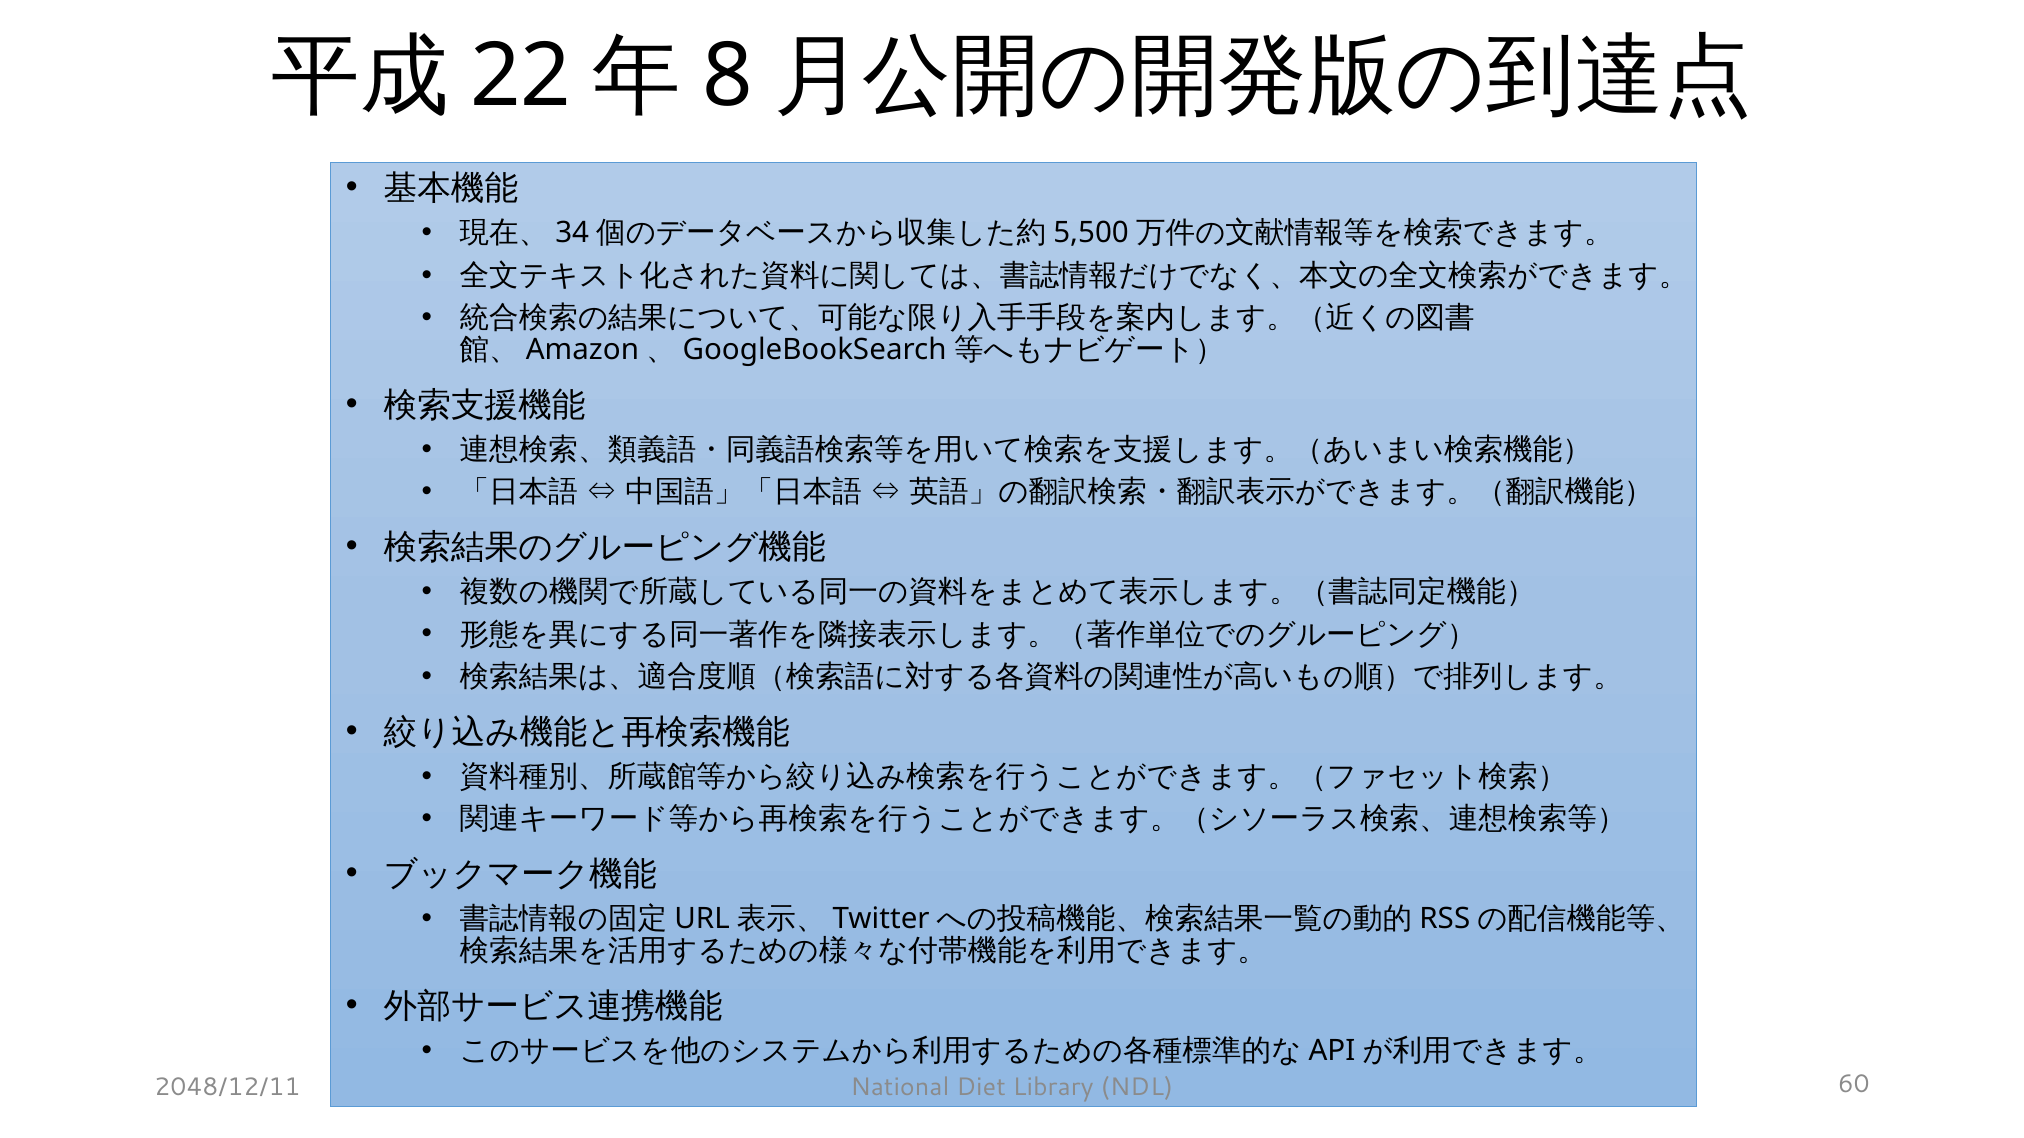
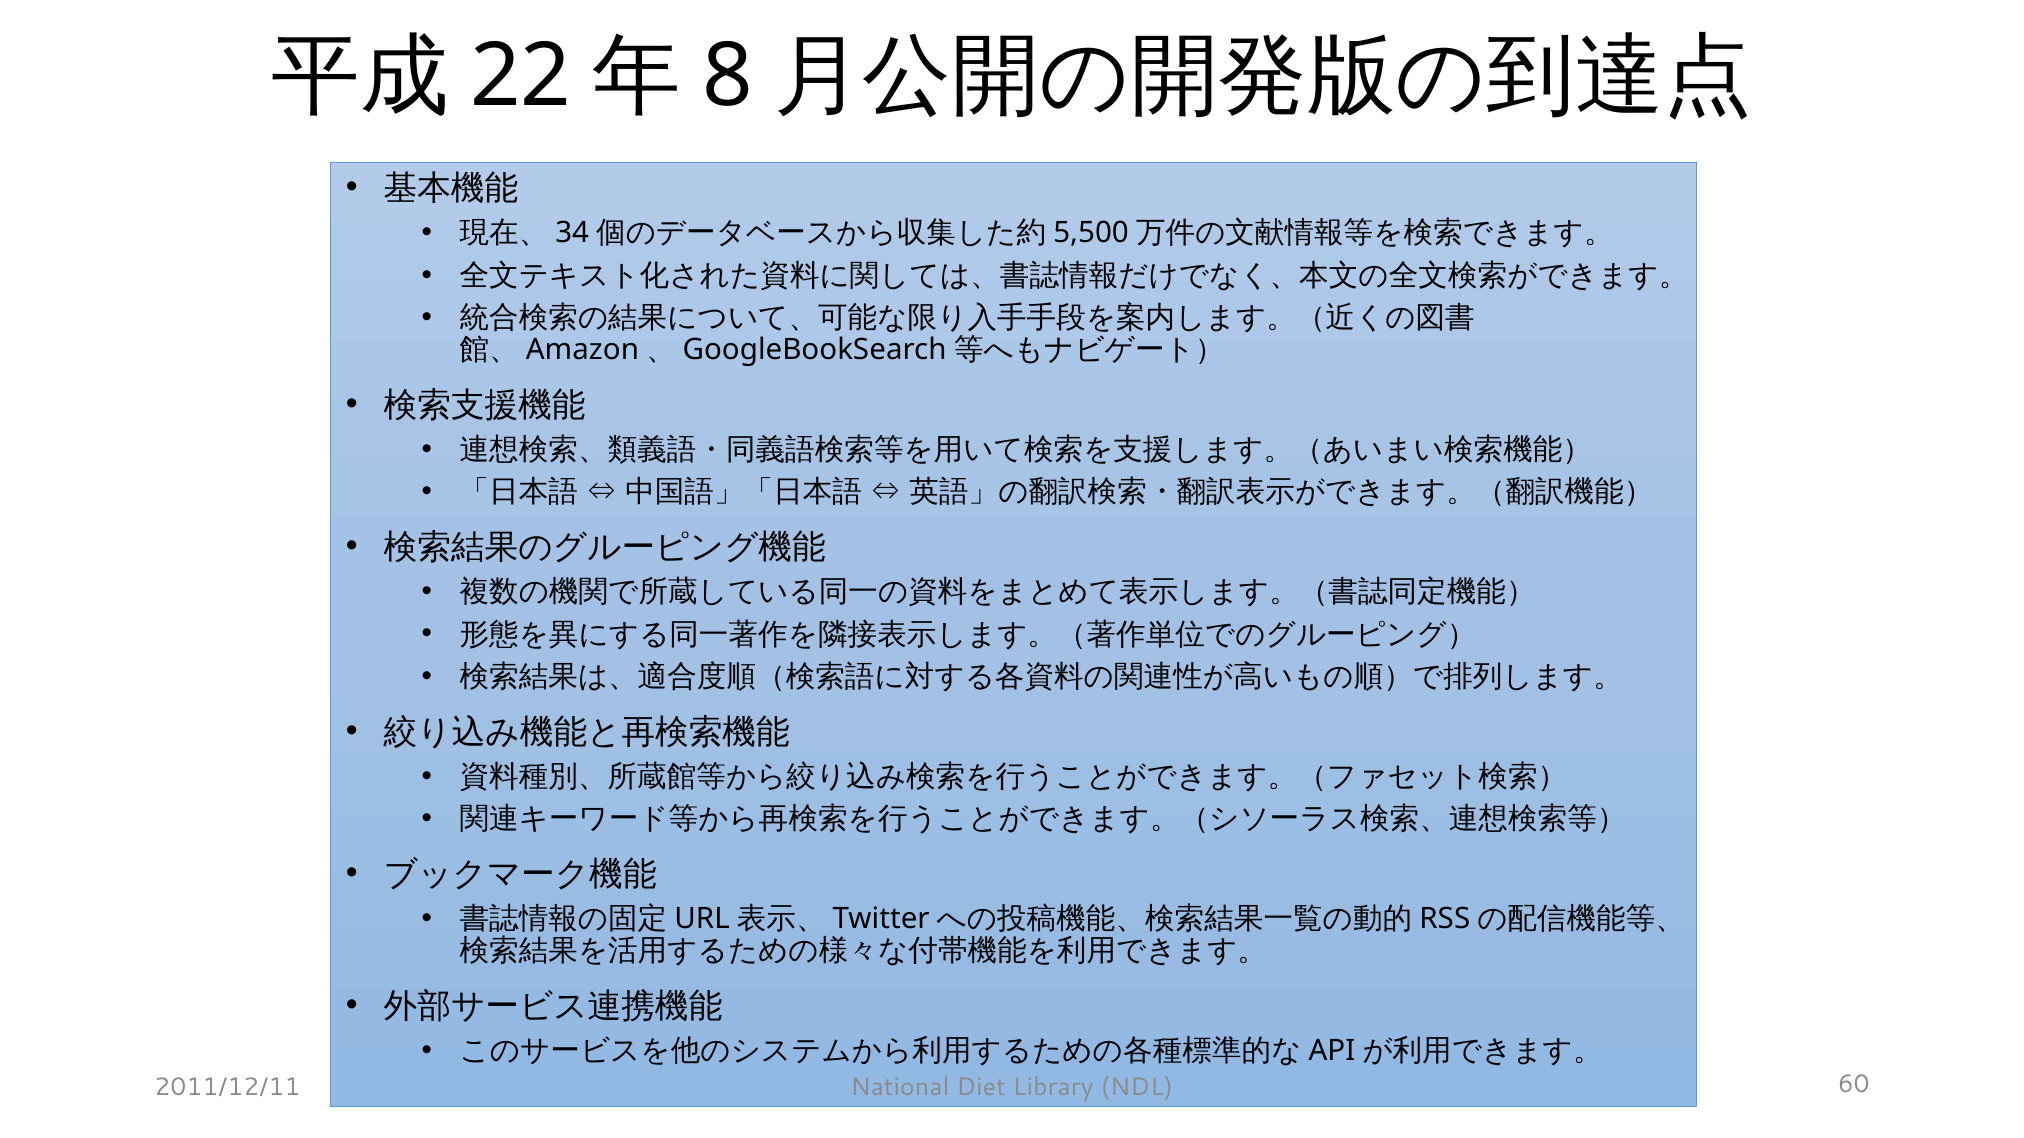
2048/12/11: 2048/12/11 -> 2011/12/11 (227, 1087)
